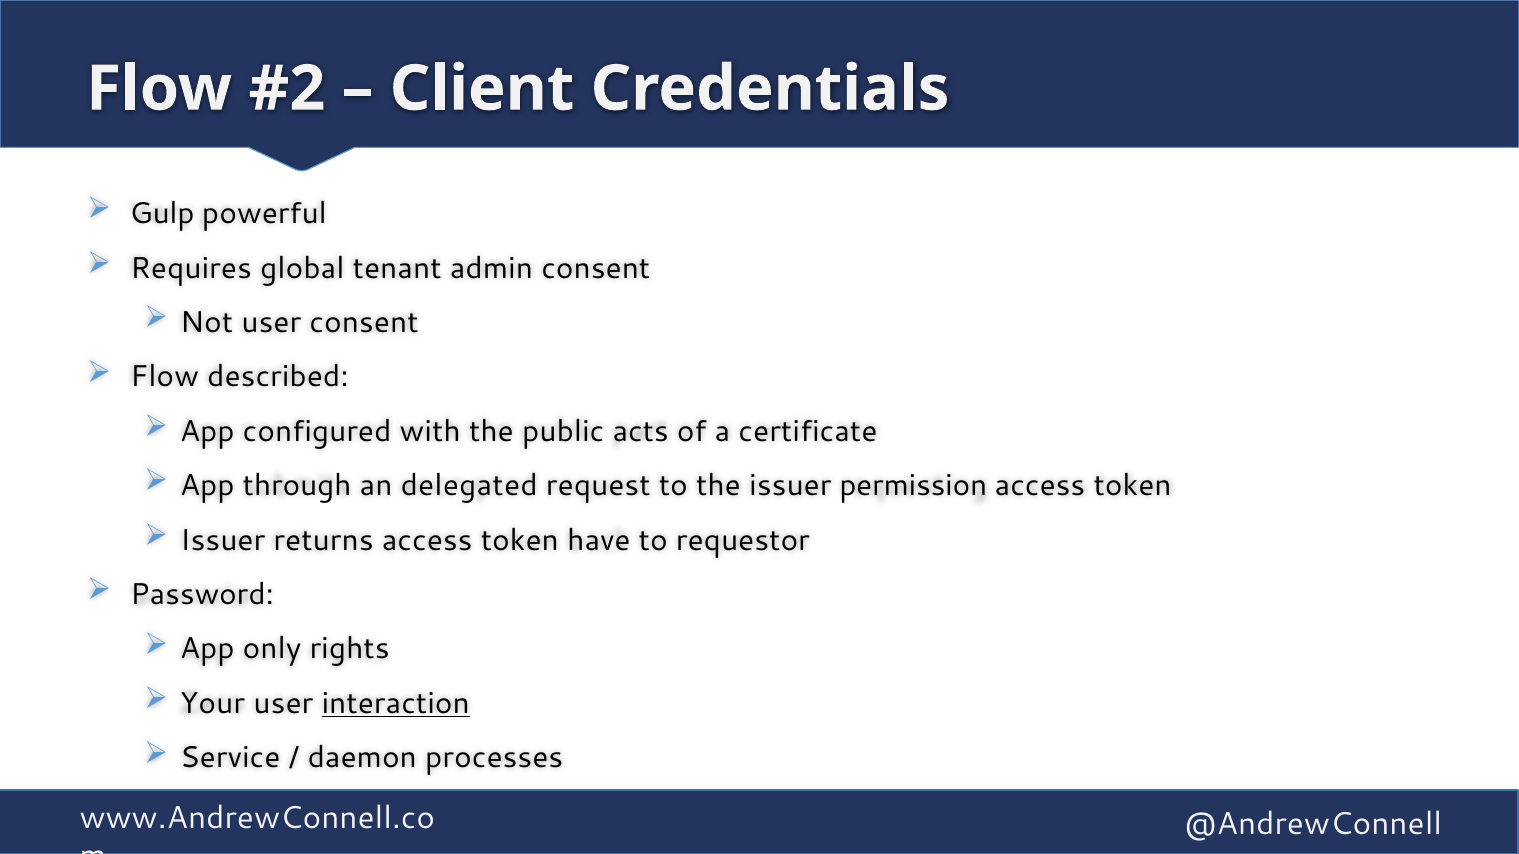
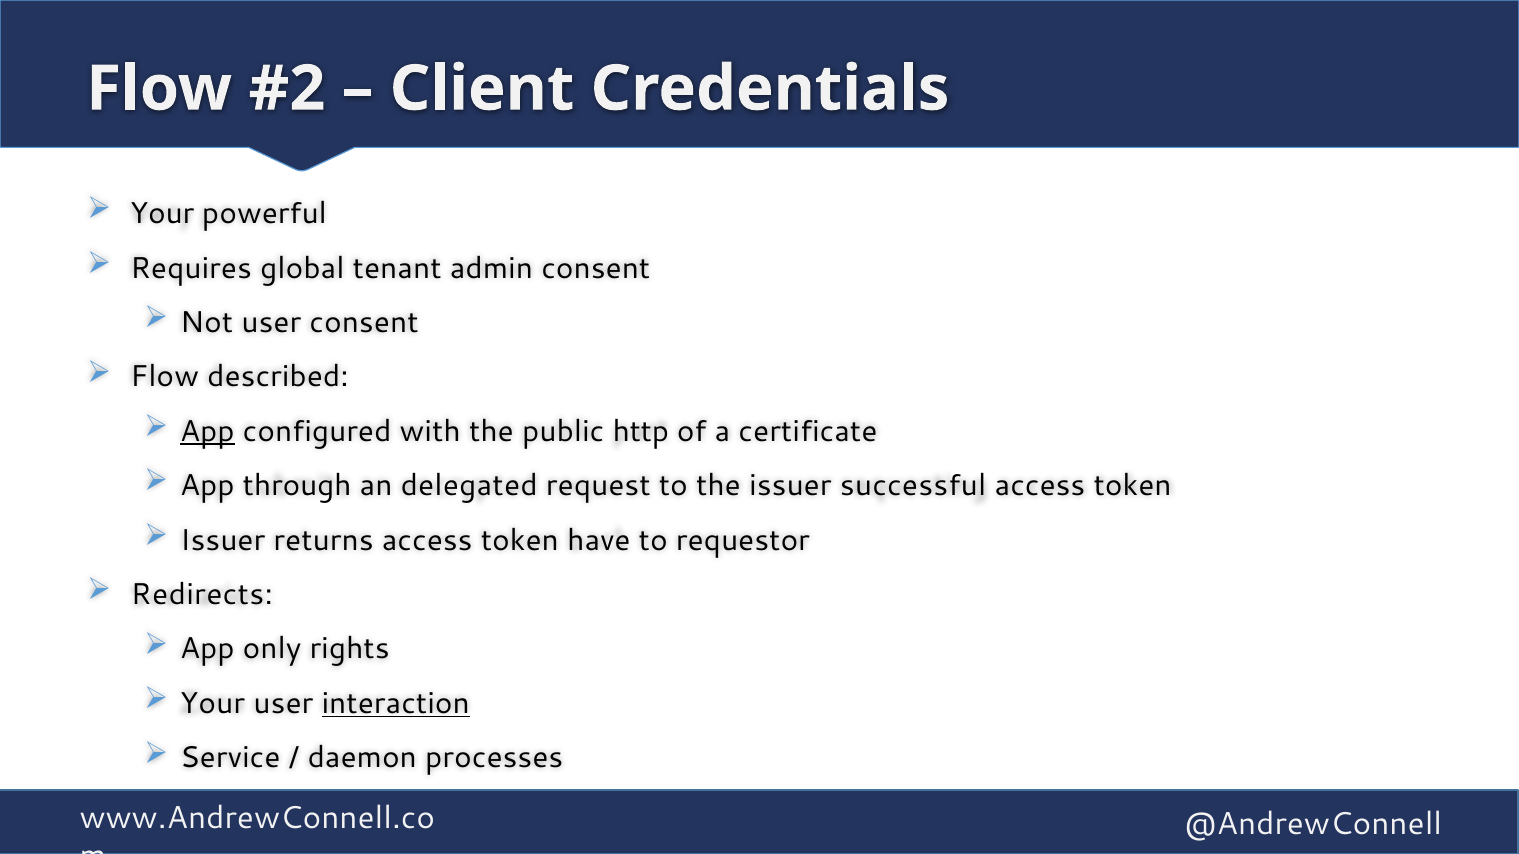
Gulp: Gulp -> Your (162, 214)
App underline: none -> present (207, 432)
acts: acts -> http (641, 432)
permission: permission -> successful (913, 486)
Password: Password -> Redirects (202, 595)
